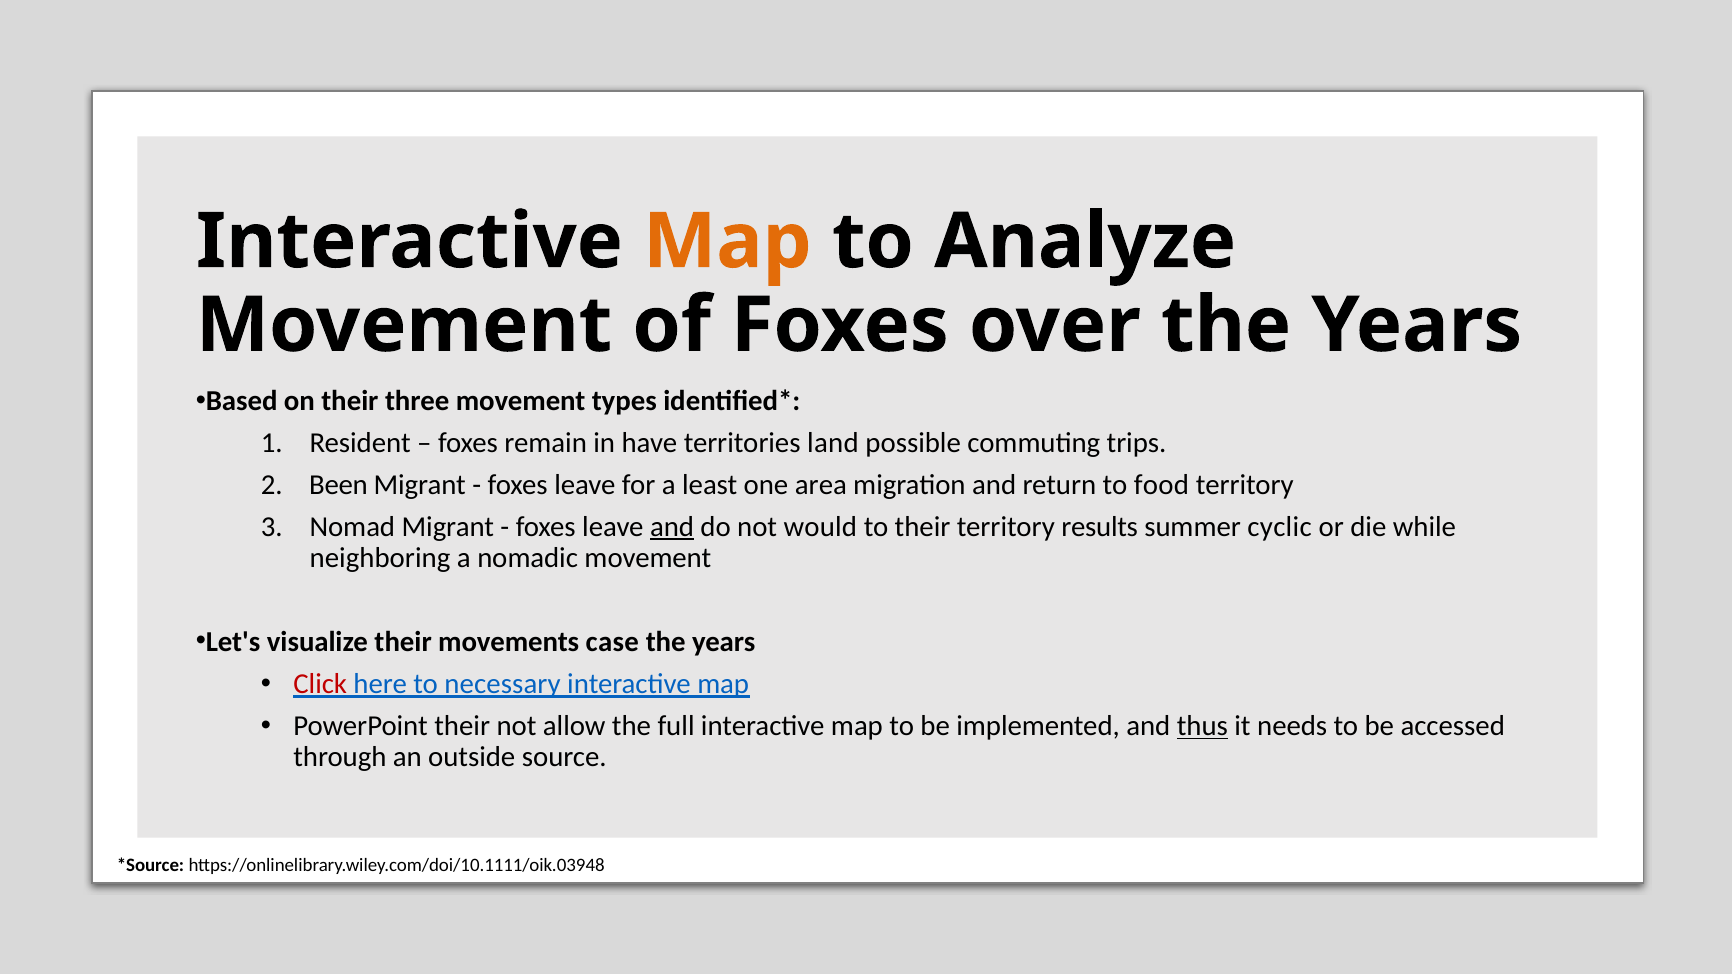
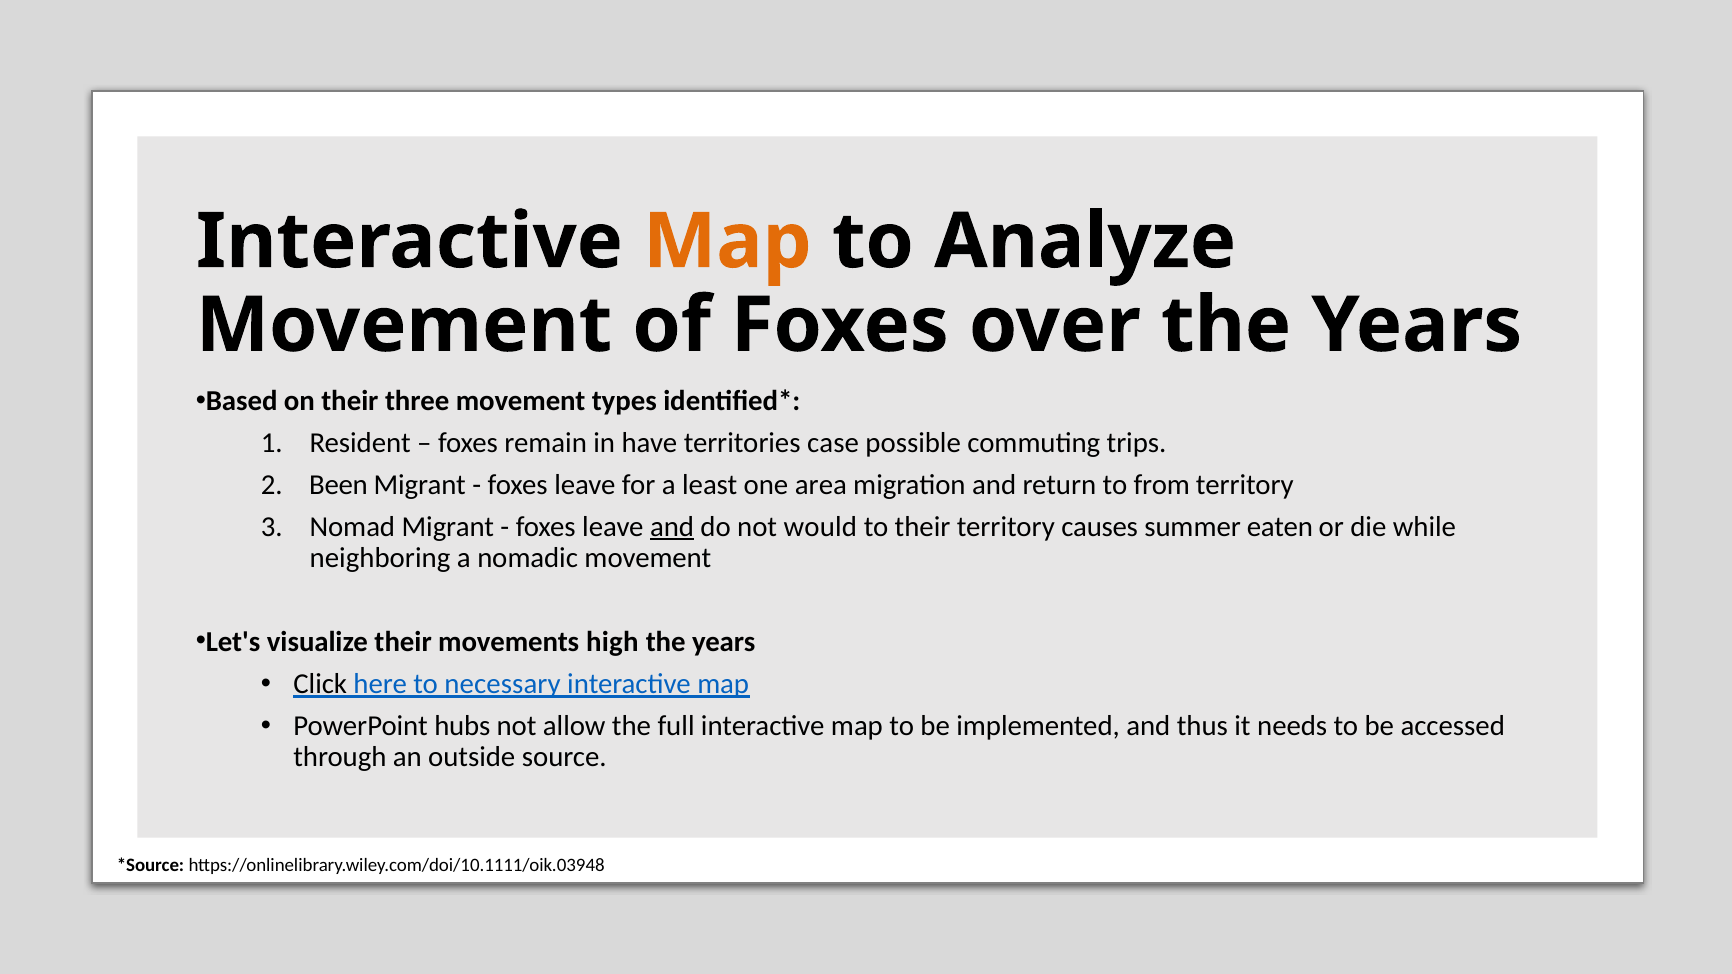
land: land -> case (833, 443)
food: food -> from (1162, 485)
results: results -> causes (1100, 527)
cyclic: cyclic -> eaten (1280, 527)
case: case -> high (612, 642)
Click colour: red -> black (320, 684)
PowerPoint their: their -> hubs (462, 726)
thus underline: present -> none (1202, 726)
